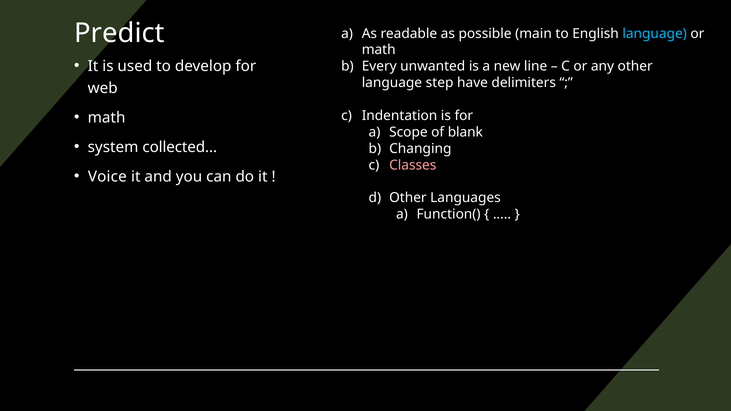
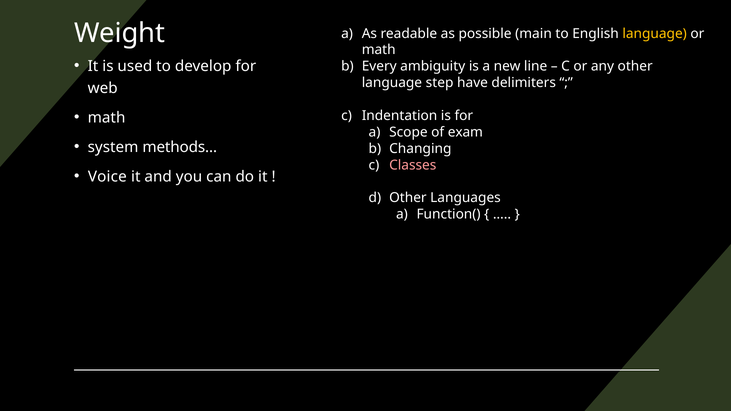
Predict: Predict -> Weight (119, 33)
language colour: light blue -> yellow (655, 34)
unwanted: unwanted -> ambiguity (433, 66)
blank: blank -> exam (465, 132)
collected…: collected… -> methods… (180, 147)
